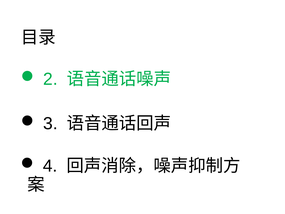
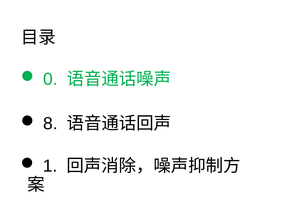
2: 2 -> 0 (50, 79)
3: 3 -> 8 (50, 123)
4: 4 -> 1 (50, 166)
